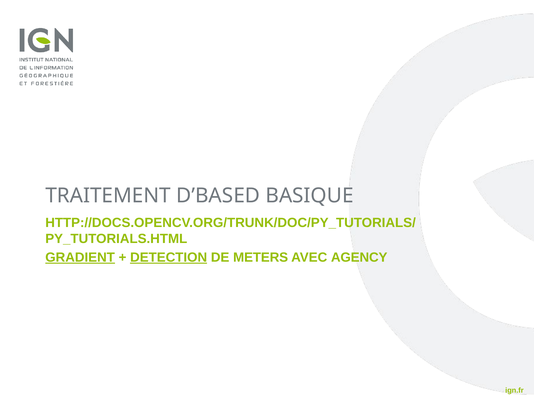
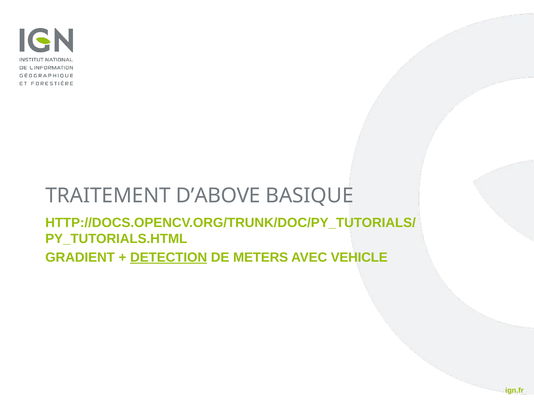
D’BASED: D’BASED -> D’ABOVE (218, 196)
GRADIENT underline: present -> none (80, 258)
AGENCY: AGENCY -> VEHICLE (359, 258)
